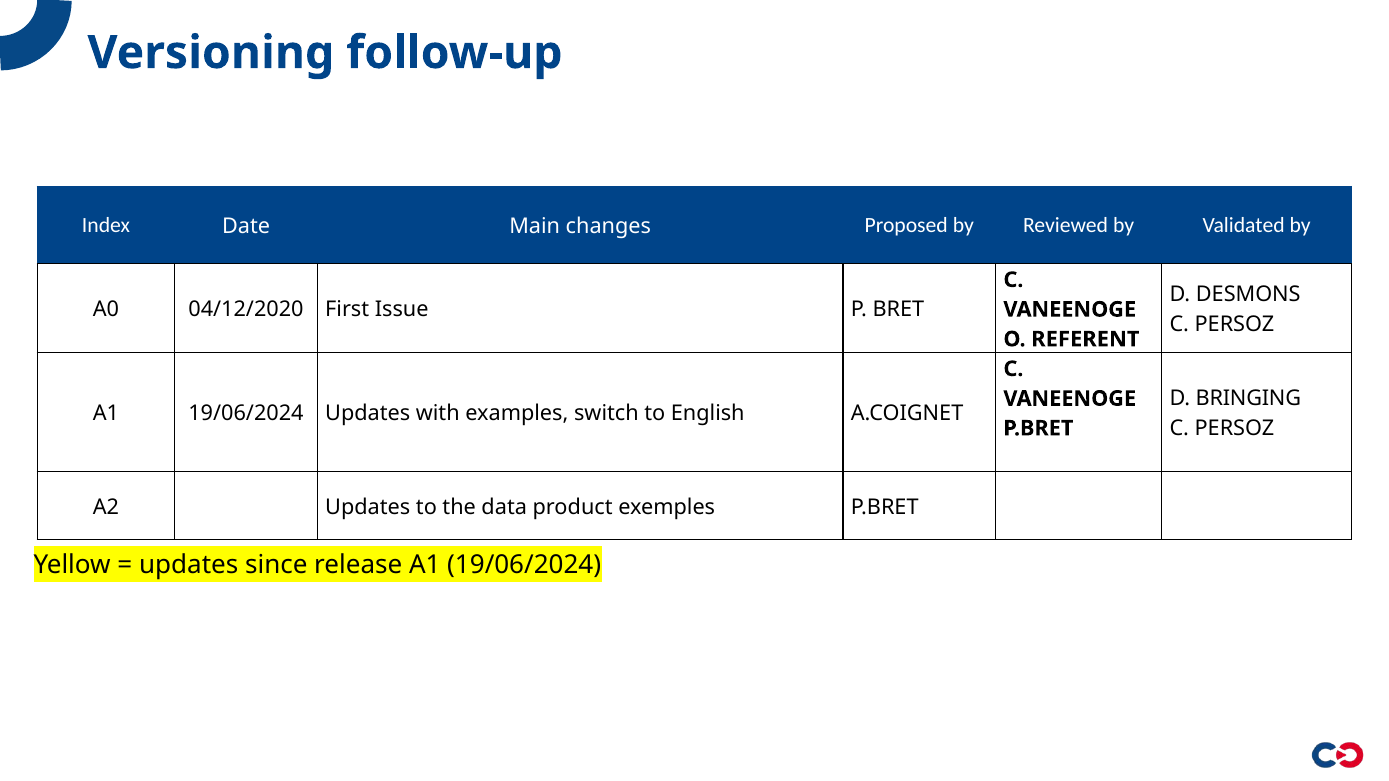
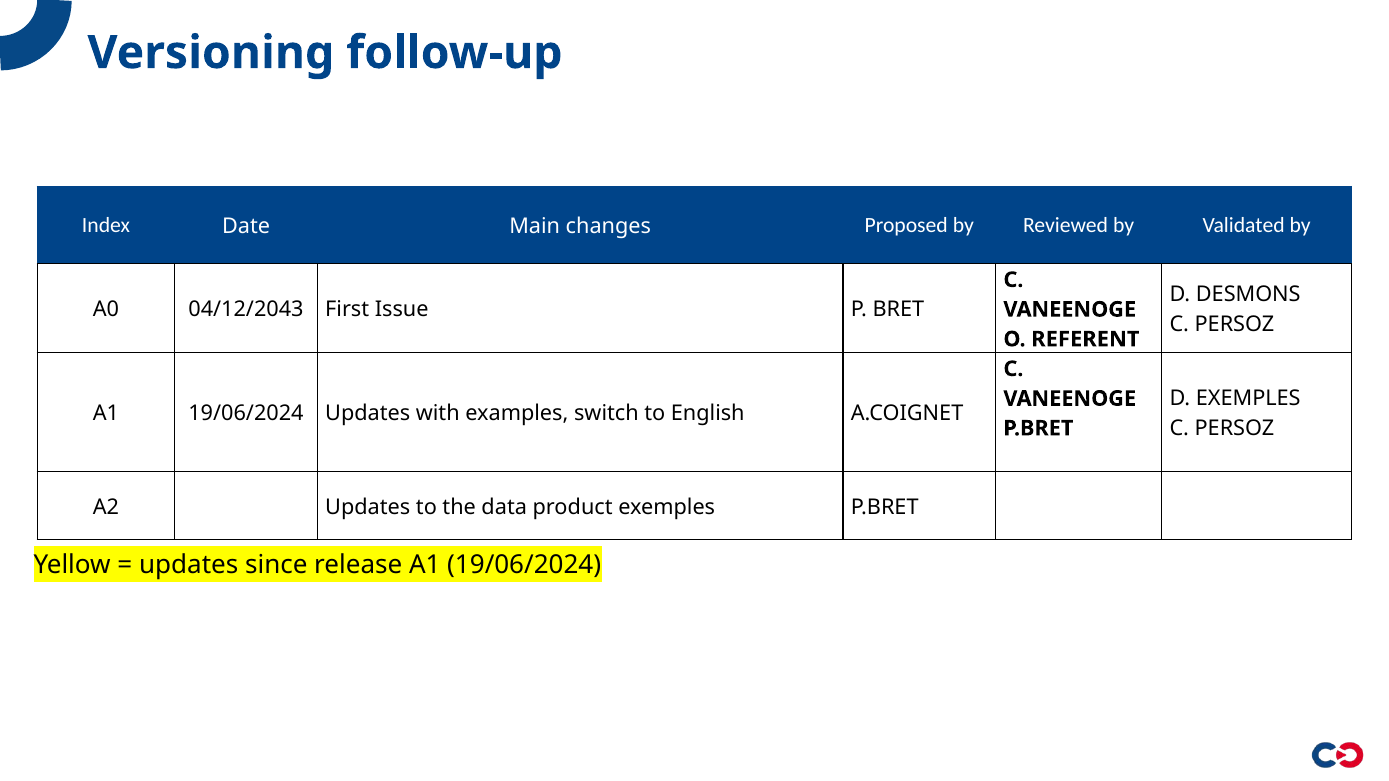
04/12/2020: 04/12/2020 -> 04/12/2043 (246, 310)
D BRINGING: BRINGING -> EXEMPLES (1248, 399)
